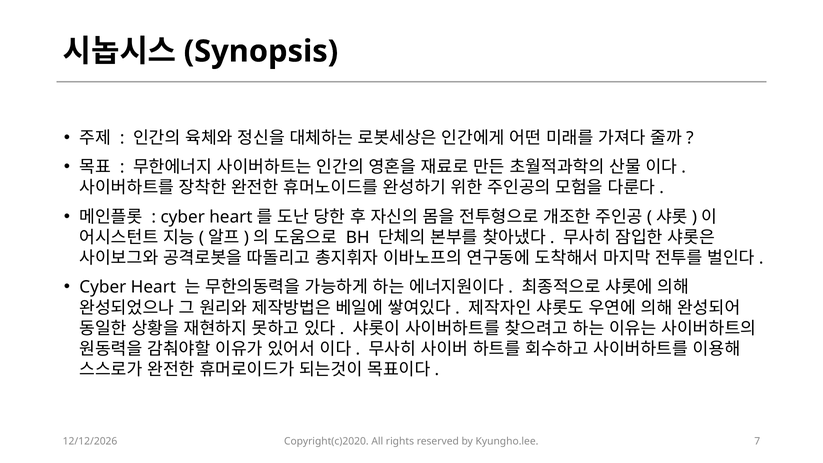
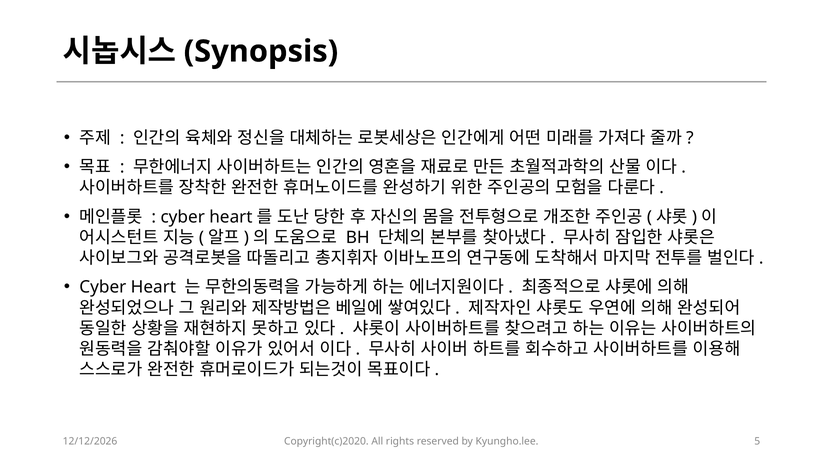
7: 7 -> 5 (757, 441)
